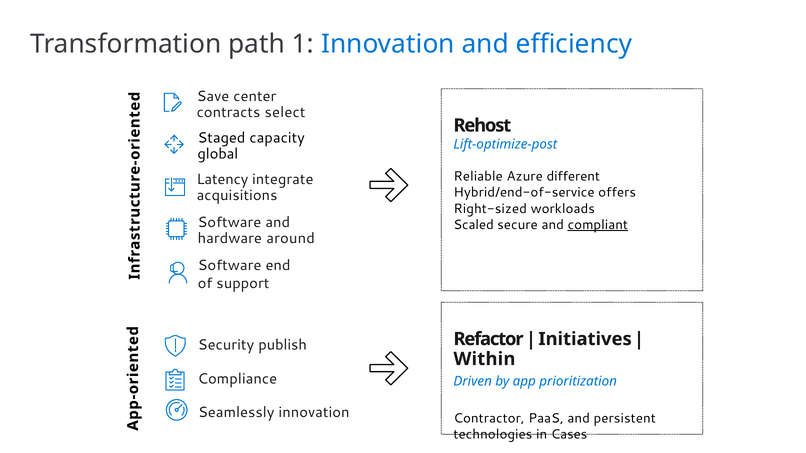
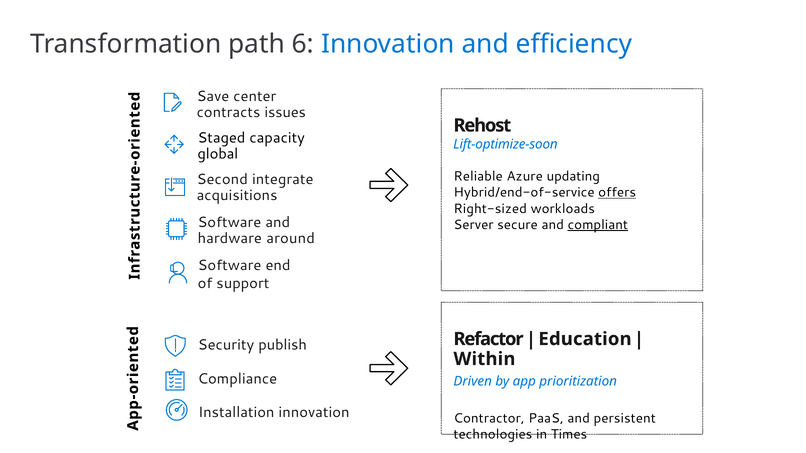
1: 1 -> 6 (303, 44)
select: select -> issues (285, 112)
Lift-optimize-post: Lift-optimize-post -> Lift-optimize-soon (505, 144)
different: different -> updating (573, 177)
Latency: Latency -> Second (222, 180)
offers underline: none -> present (617, 193)
Scaled: Scaled -> Server (474, 225)
Initiatives: Initiatives -> Education (585, 339)
Seamlessly: Seamlessly -> Installation (236, 413)
Cases: Cases -> Times (569, 435)
